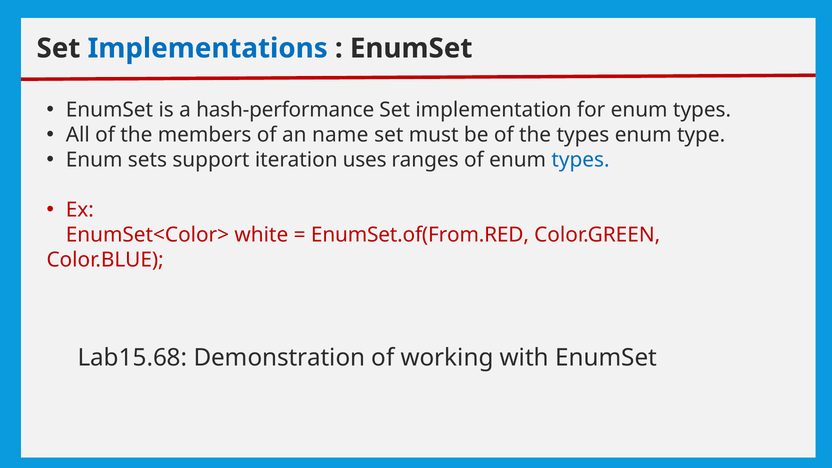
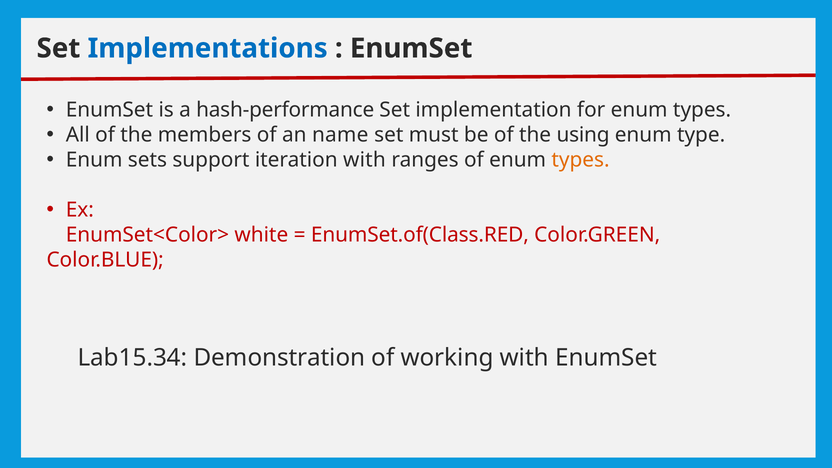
the types: types -> using (583, 135)
iteration uses: uses -> with (364, 160)
types colour: blue -> orange (581, 160)
EnumSet.of(From.RED: EnumSet.of(From.RED -> EnumSet.of(Class.RED (420, 235)
Lab15.68: Lab15.68 -> Lab15.34 (132, 358)
